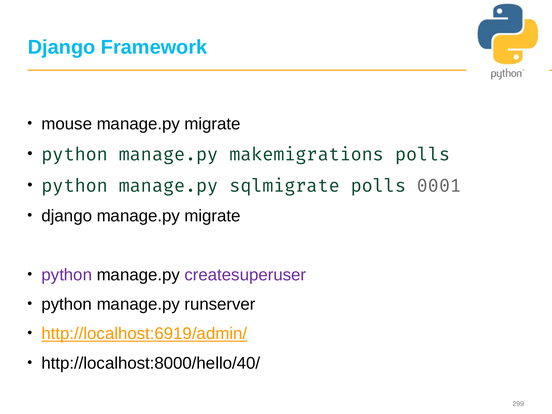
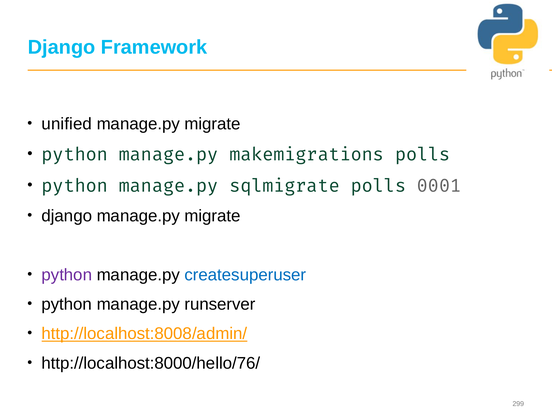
mouse: mouse -> unified (67, 124)
createsuperuser colour: purple -> blue (245, 275)
http://localhost:6919/admin/: http://localhost:6919/admin/ -> http://localhost:8008/admin/ (144, 334)
http://localhost:8000/hello/40/: http://localhost:8000/hello/40/ -> http://localhost:8000/hello/76/ (151, 363)
